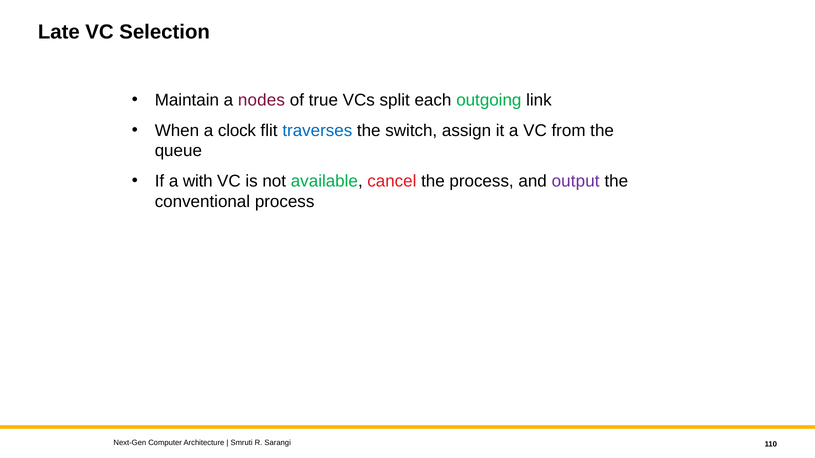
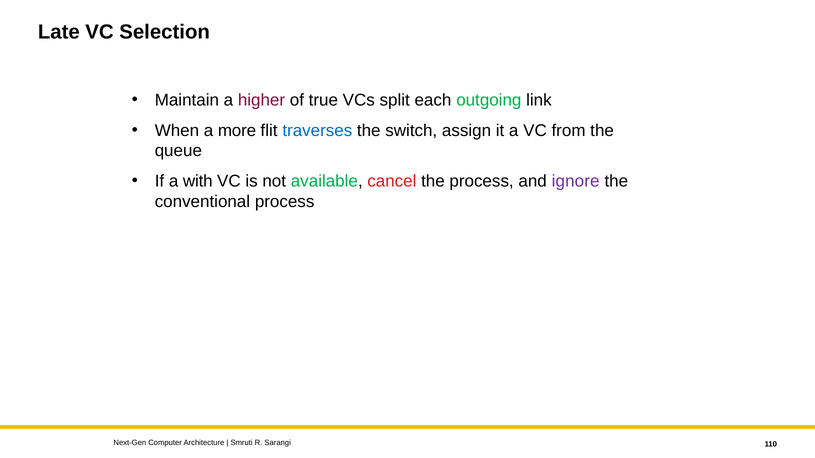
nodes: nodes -> higher (261, 100)
clock: clock -> more (237, 131)
output: output -> ignore (576, 182)
